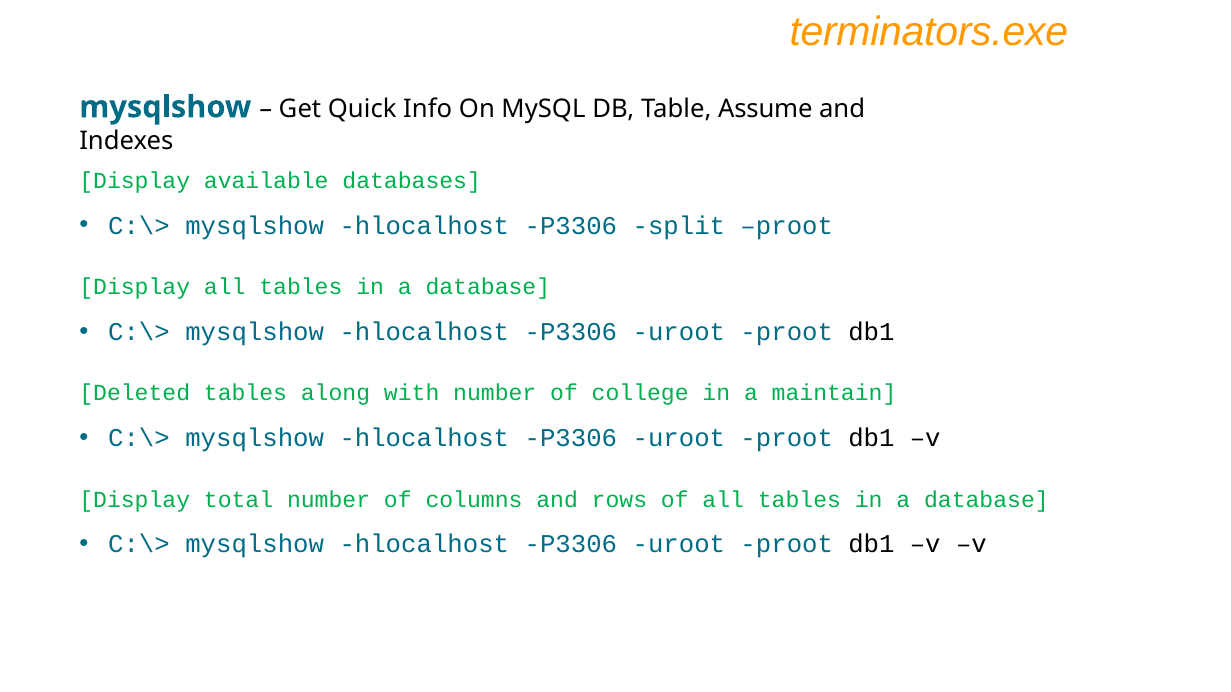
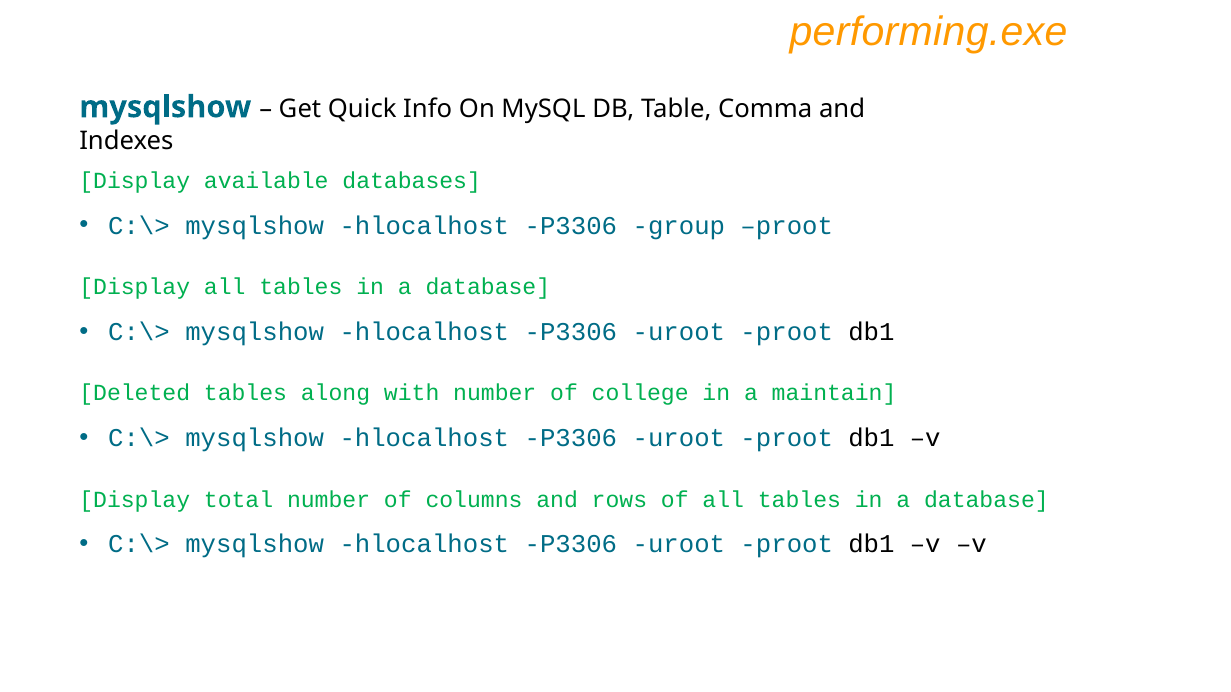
terminators.exe: terminators.exe -> performing.exe (928, 32)
Assume: Assume -> Comma (765, 109)
split: split -> group (679, 226)
